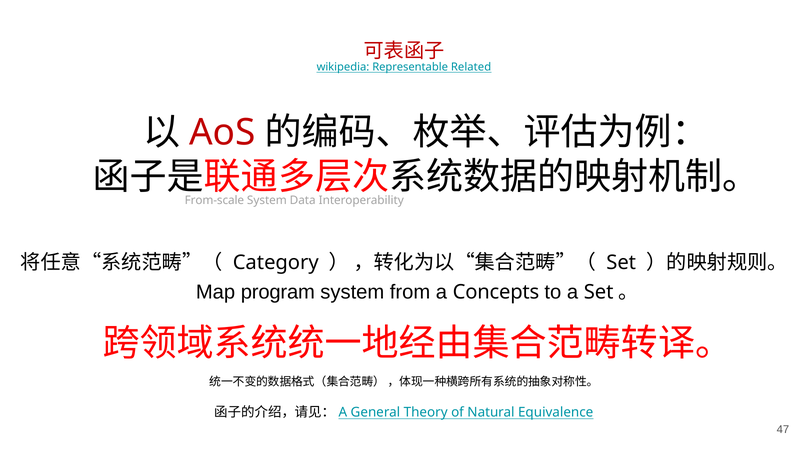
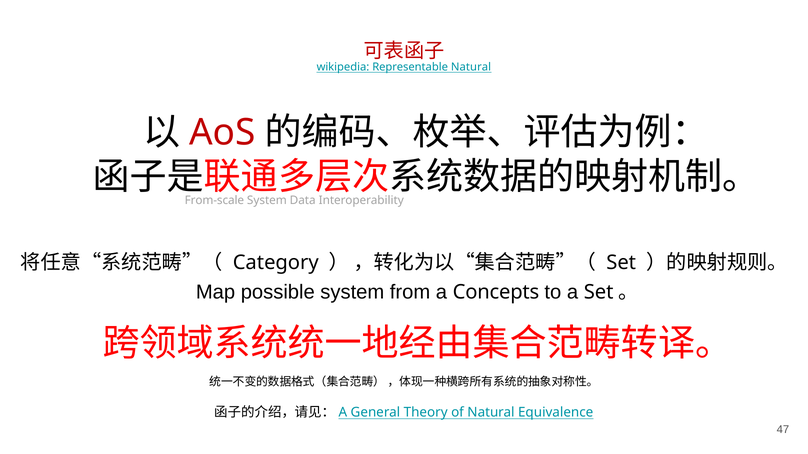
Representable Related: Related -> Natural (471, 67)
program: program -> possible (278, 292)
